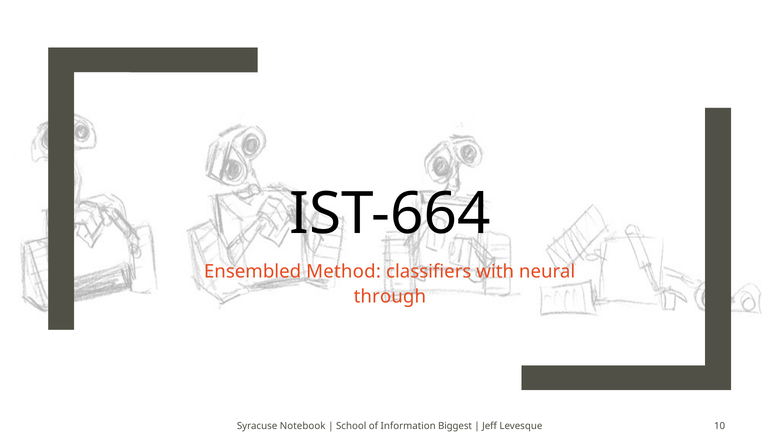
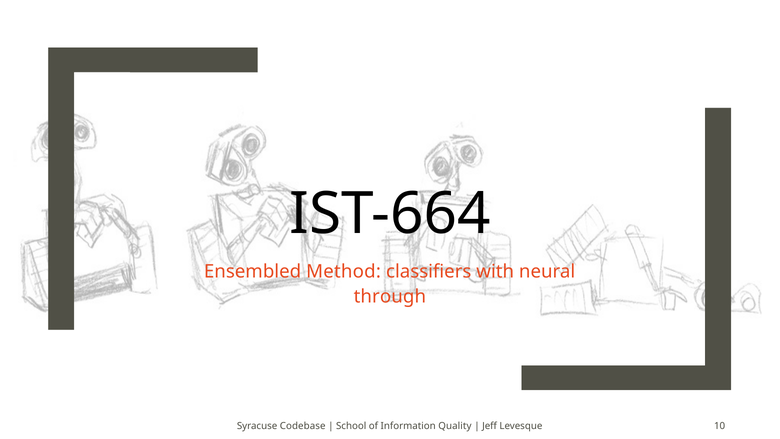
Notebook: Notebook -> Codebase (303, 426)
Biggest: Biggest -> Quality (455, 426)
